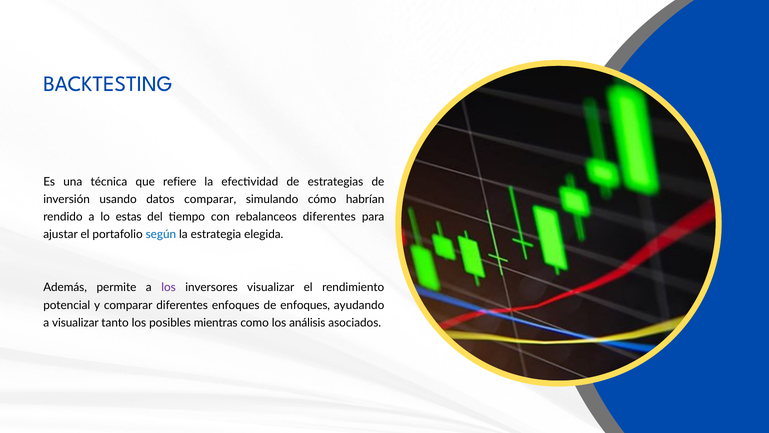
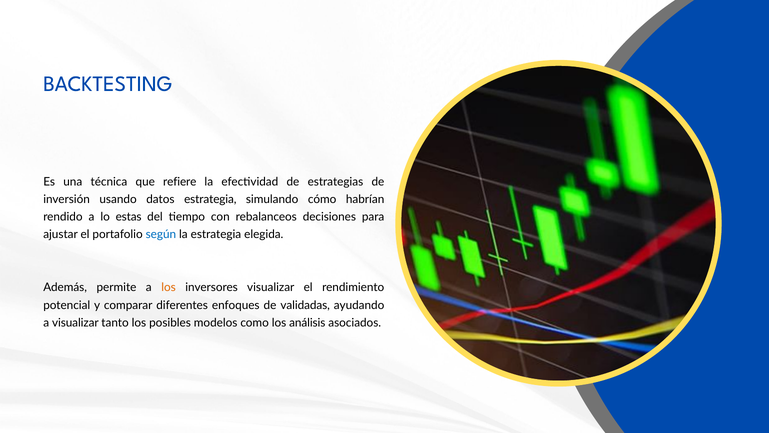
datos comparar: comparar -> estrategia (210, 199)
rebalanceos diferentes: diferentes -> decisiones (329, 217)
los colour: purple -> orange (169, 287)
de enfoques: enfoques -> validadas (305, 305)
mientras: mientras -> modelos (216, 322)
